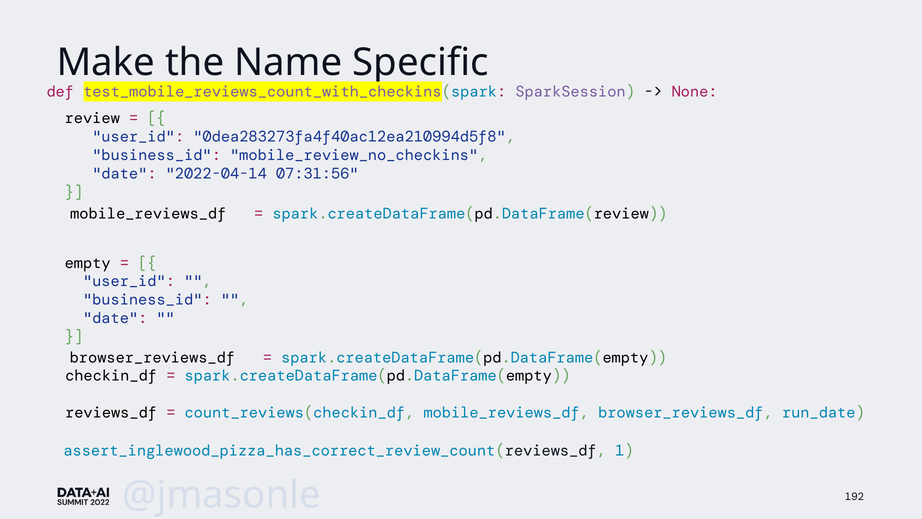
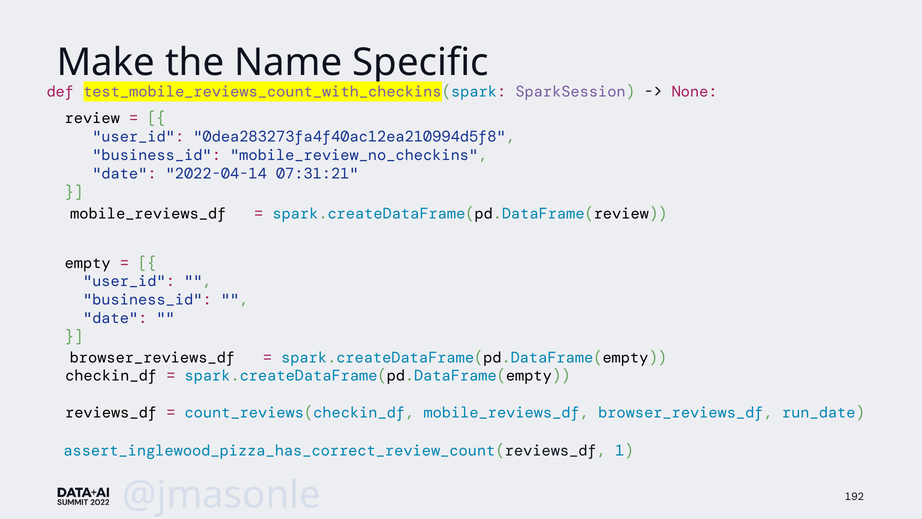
07:31:56: 07:31:56 -> 07:31:21 (317, 174)
